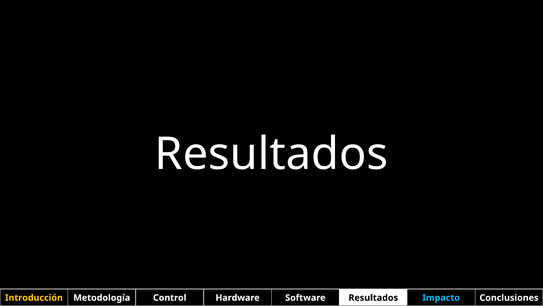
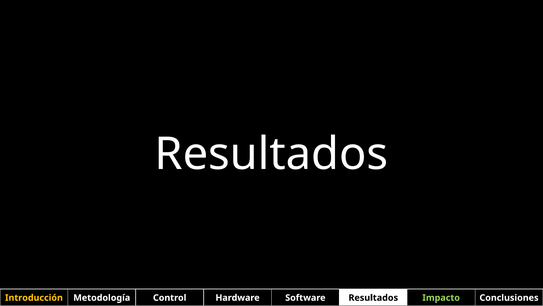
Impacto colour: light blue -> light green (441, 297)
